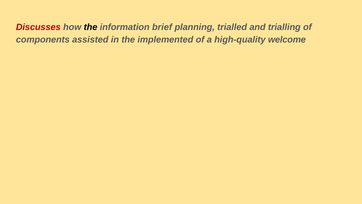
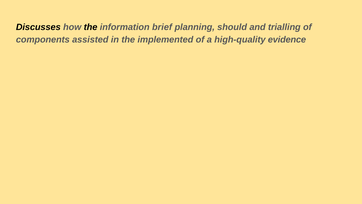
Discusses colour: red -> black (38, 27)
trialled: trialled -> should (232, 27)
welcome: welcome -> evidence (287, 40)
